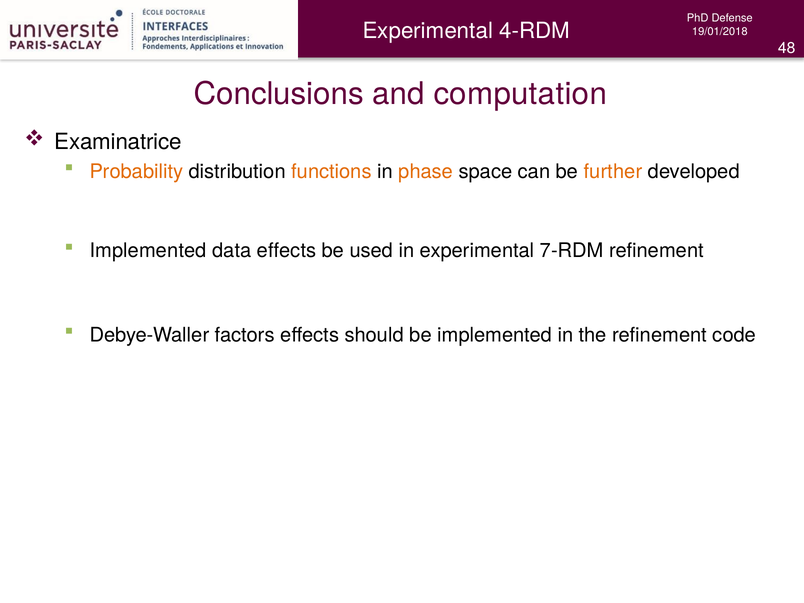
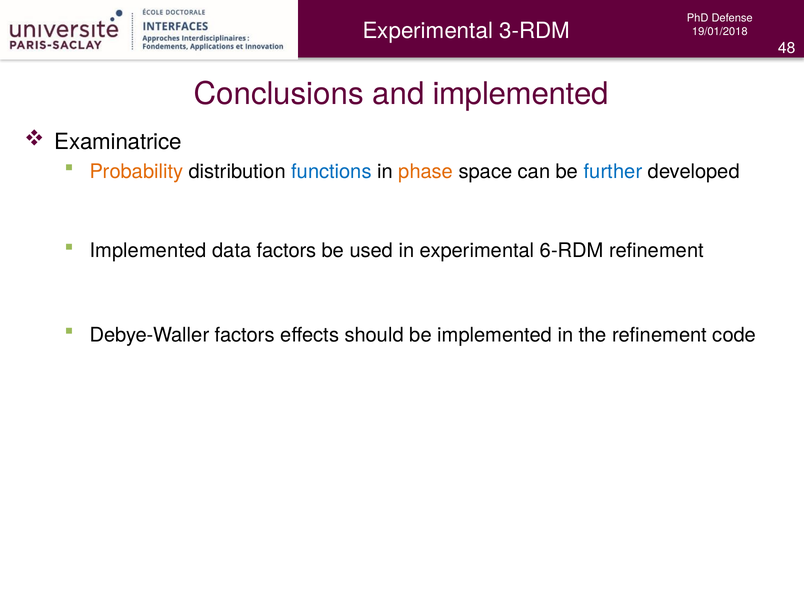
4-RDM: 4-RDM -> 3-RDM (535, 31)
and computation: computation -> implemented (521, 94)
functions colour: orange -> blue (332, 171)
further colour: orange -> blue (613, 171)
data effects: effects -> factors (287, 251)
7-RDM: 7-RDM -> 6-RDM (572, 251)
